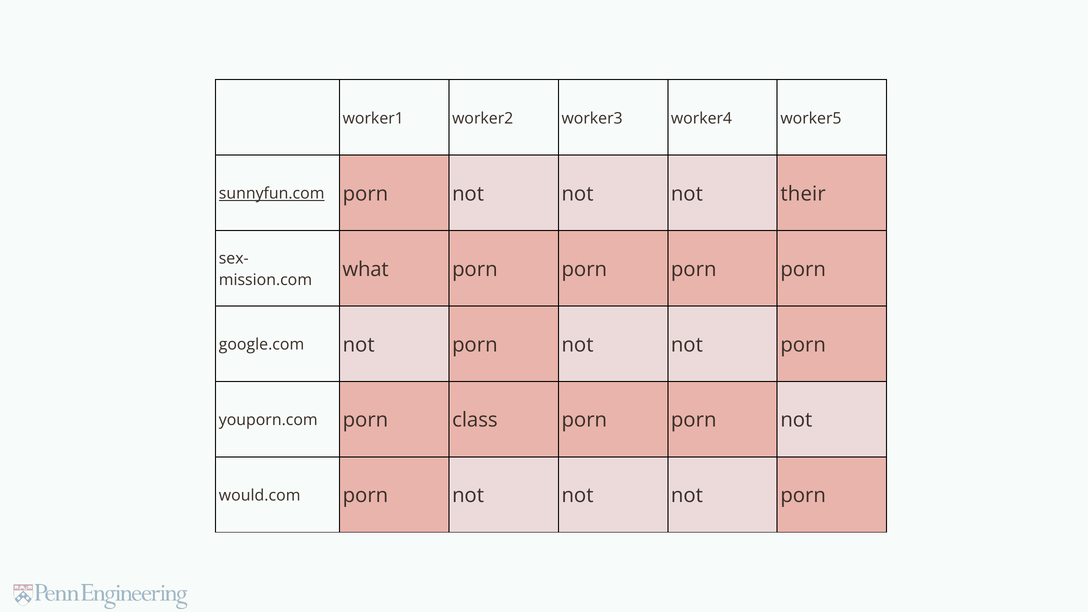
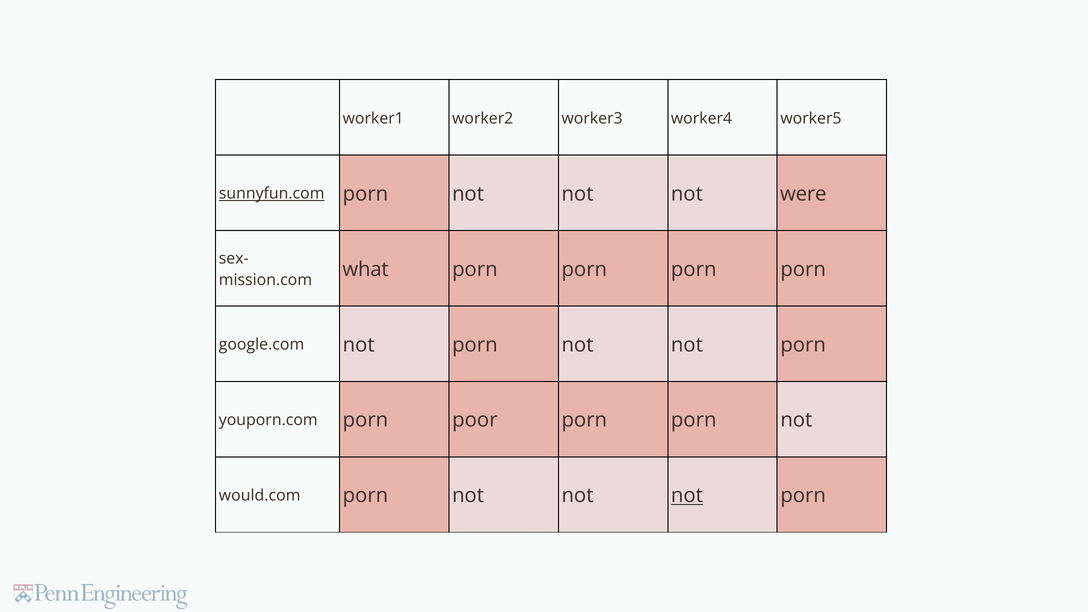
their: their -> were (803, 194)
class: class -> poor (475, 420)
not underline: none -> present (687, 496)
